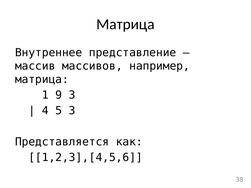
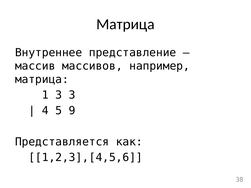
1 9: 9 -> 3 (59, 95)
5 3: 3 -> 9 (72, 111)
